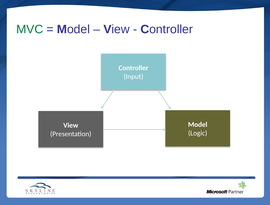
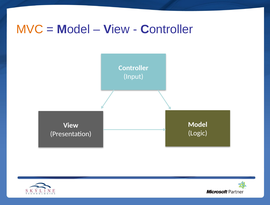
MVC colour: green -> orange (30, 29)
